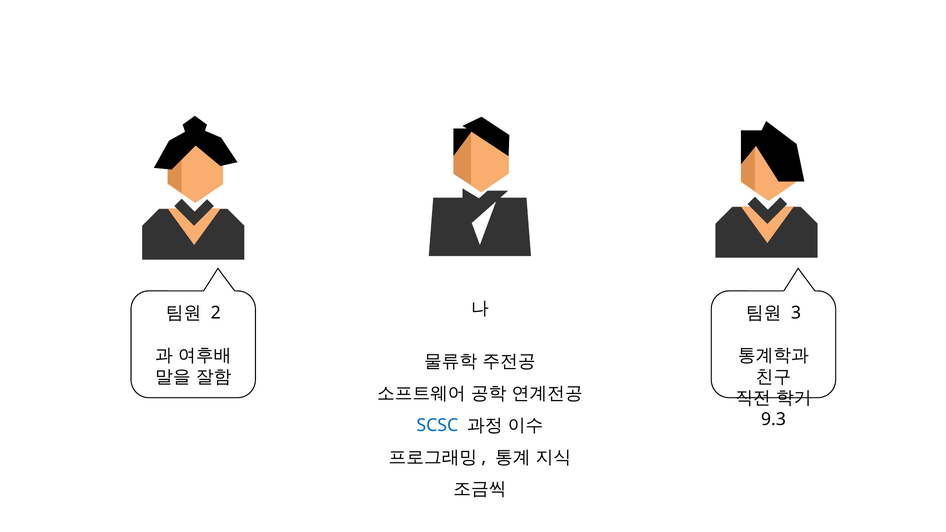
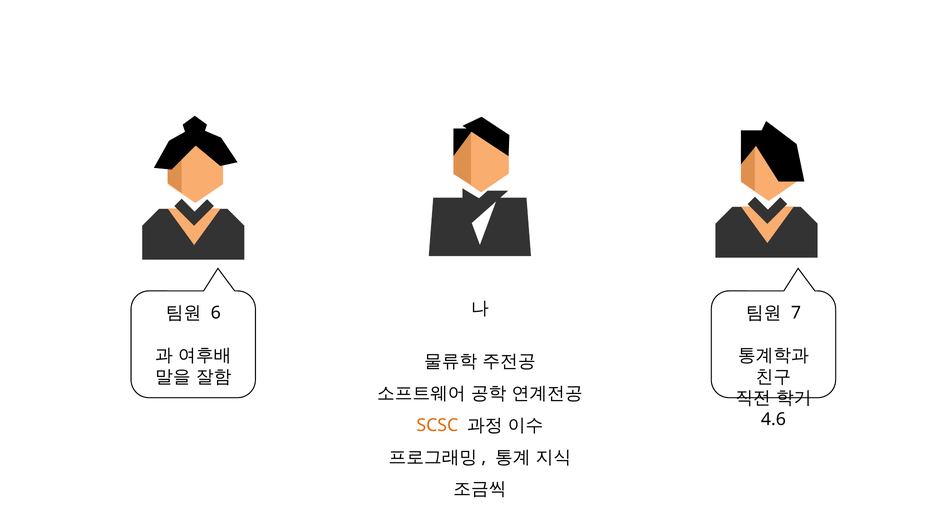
2: 2 -> 6 (216, 313)
3: 3 -> 7 (796, 313)
9.3: 9.3 -> 4.6 (773, 419)
SCSC colour: blue -> orange (437, 425)
